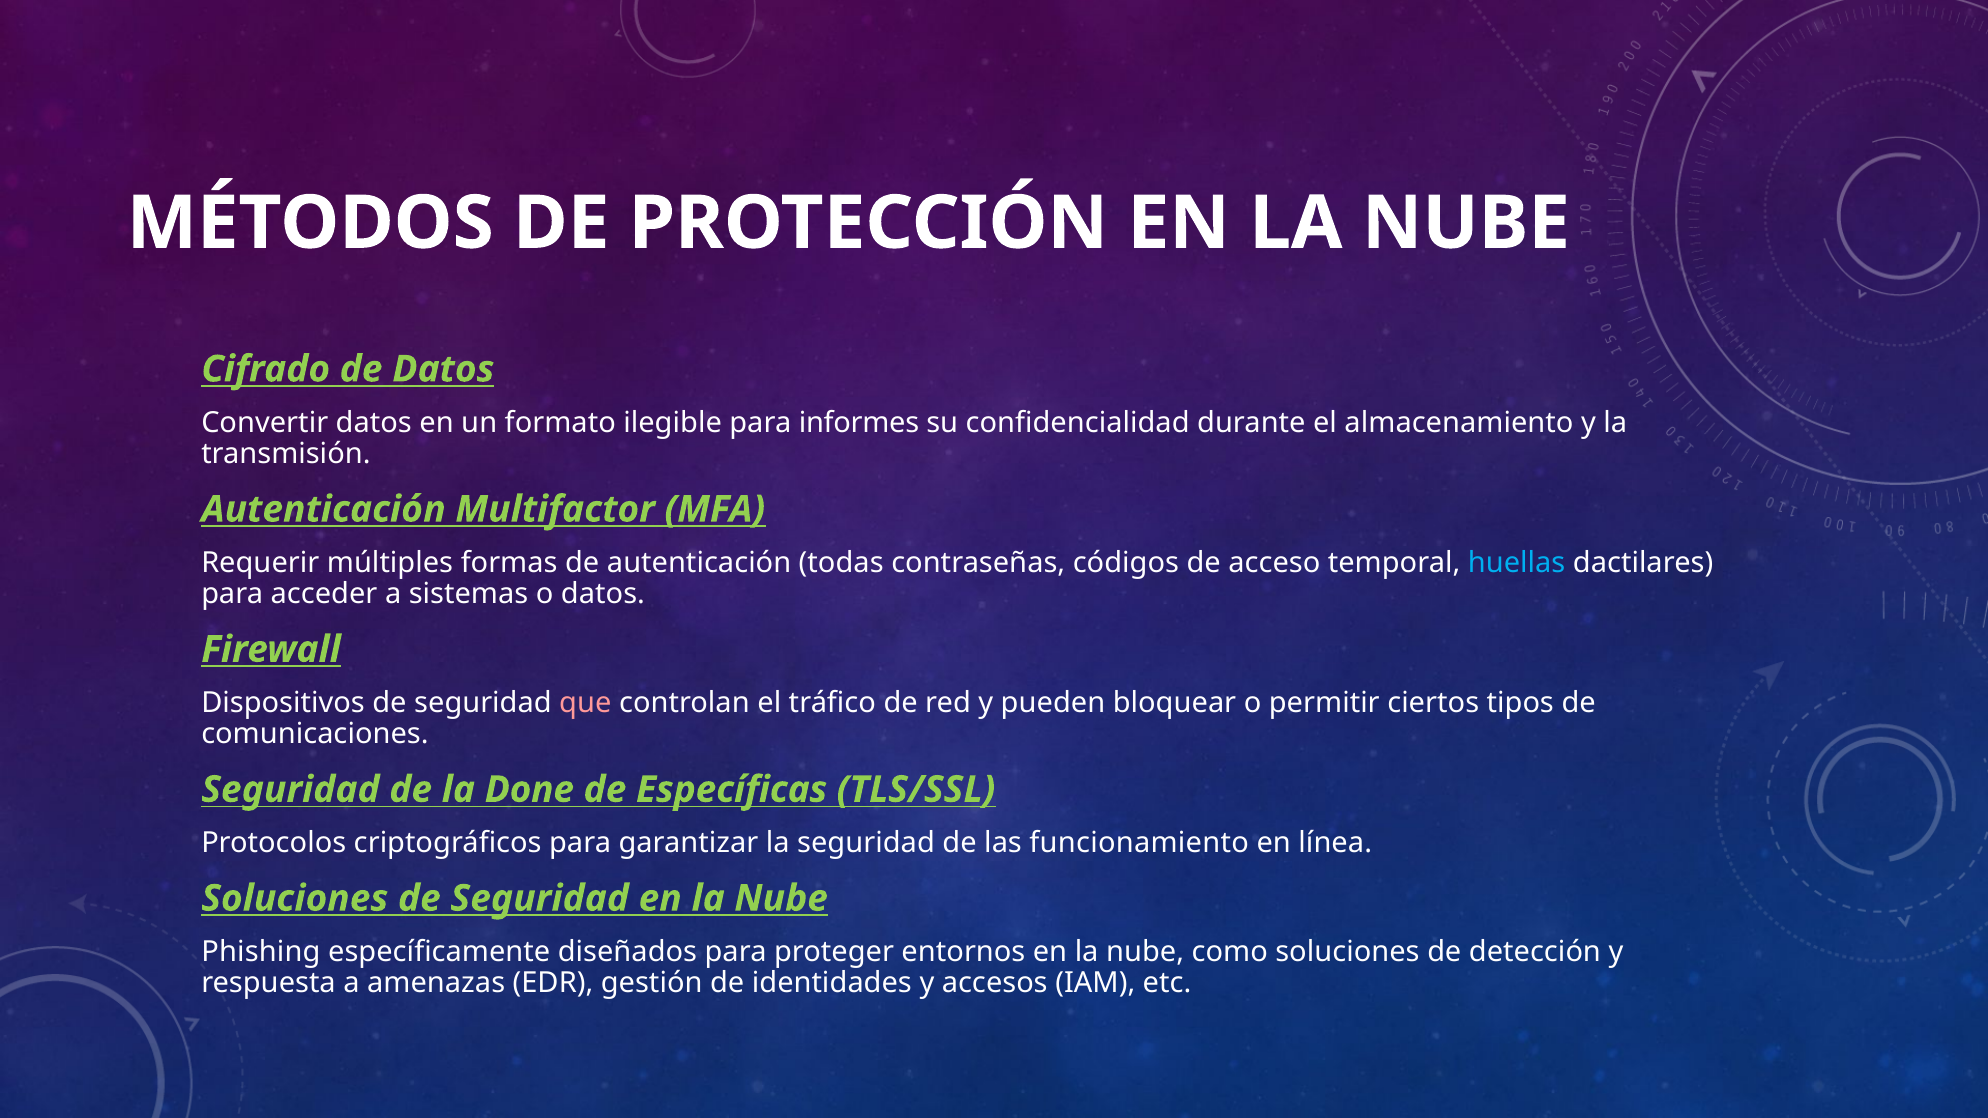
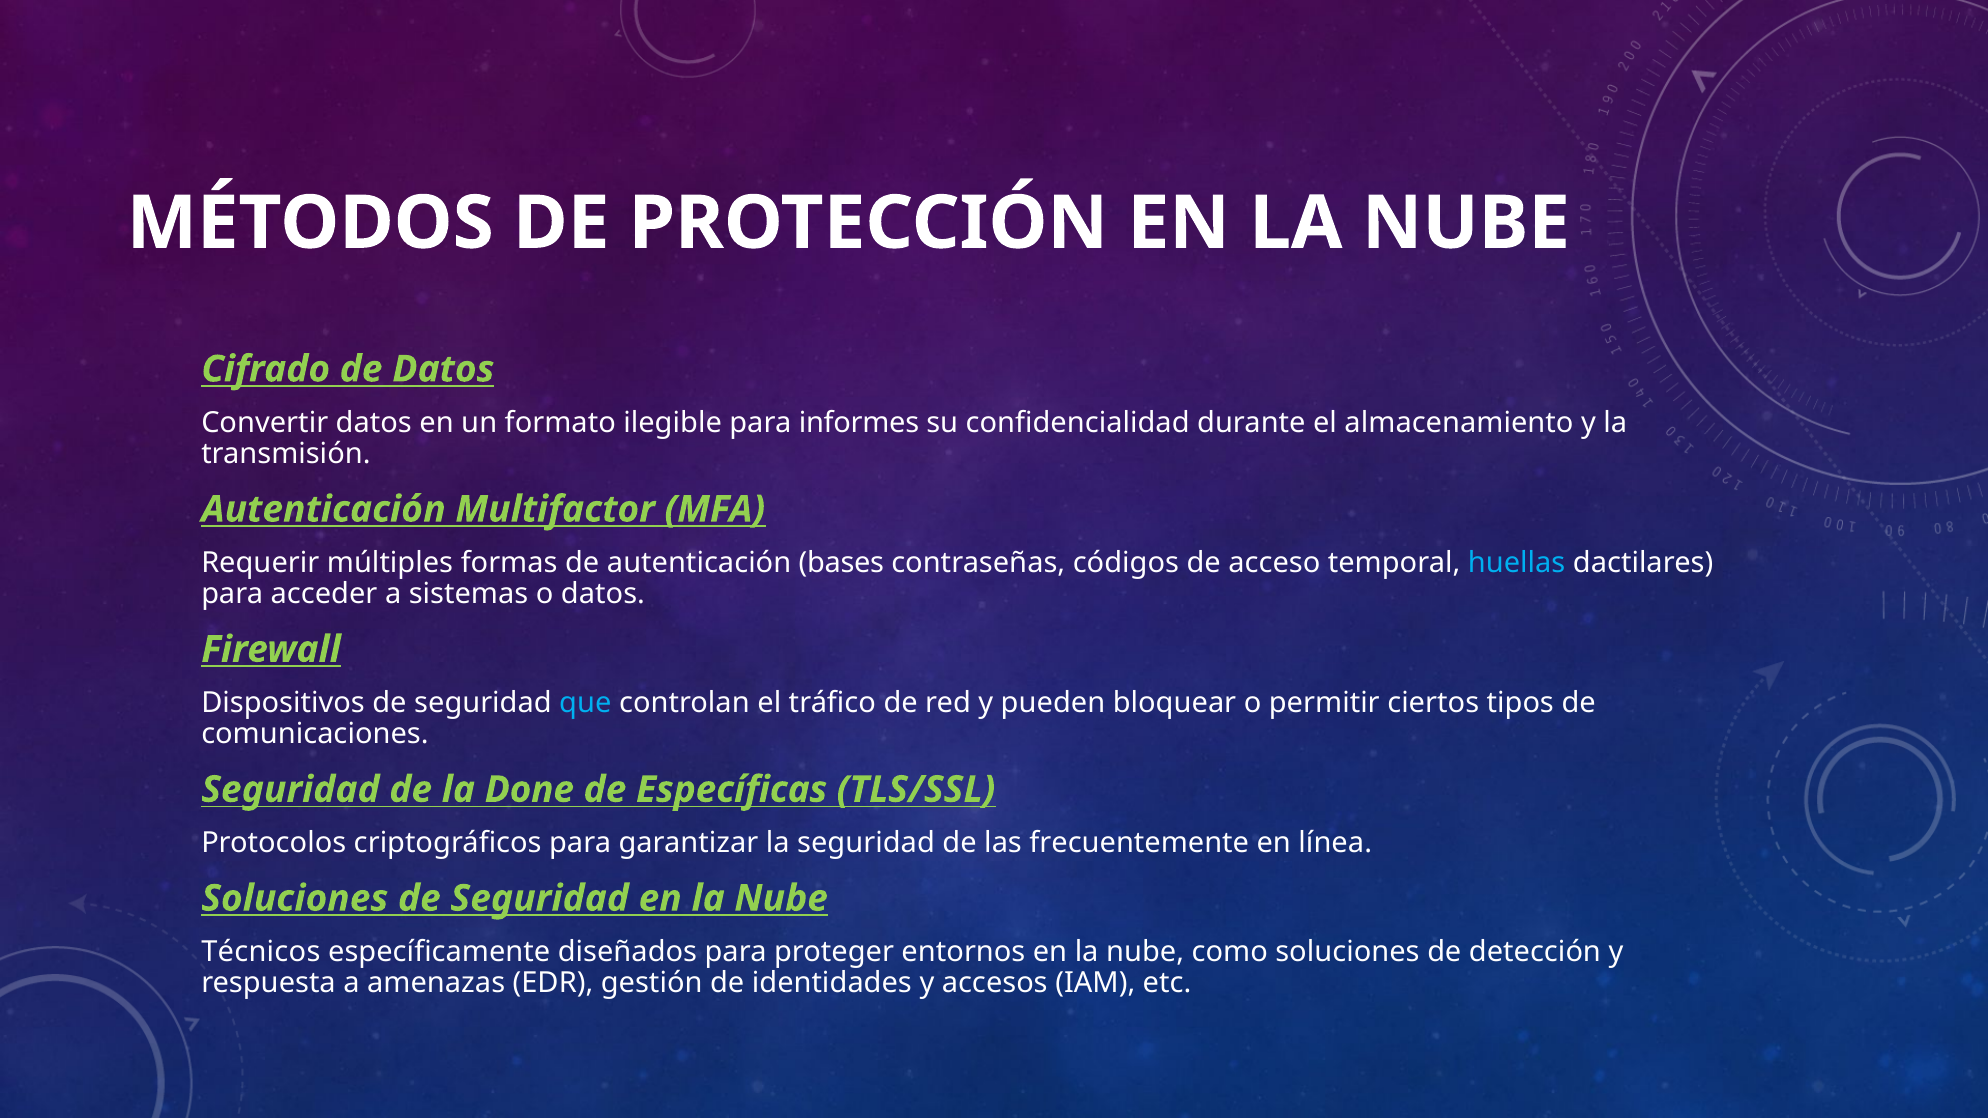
todas: todas -> bases (841, 563)
que colour: pink -> light blue (585, 703)
funcionamiento: funcionamiento -> frecuentemente (1139, 843)
Phishing: Phishing -> Técnicos (261, 952)
